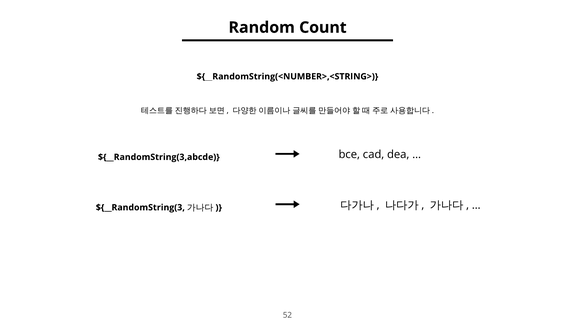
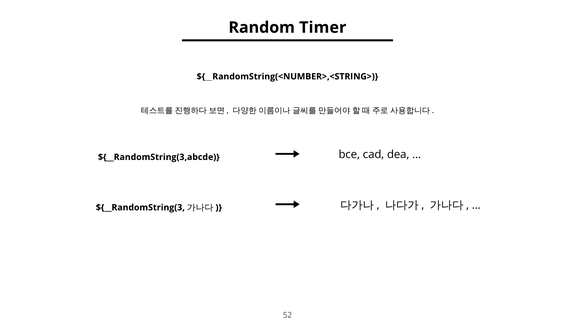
Count: Count -> Timer (323, 28)
